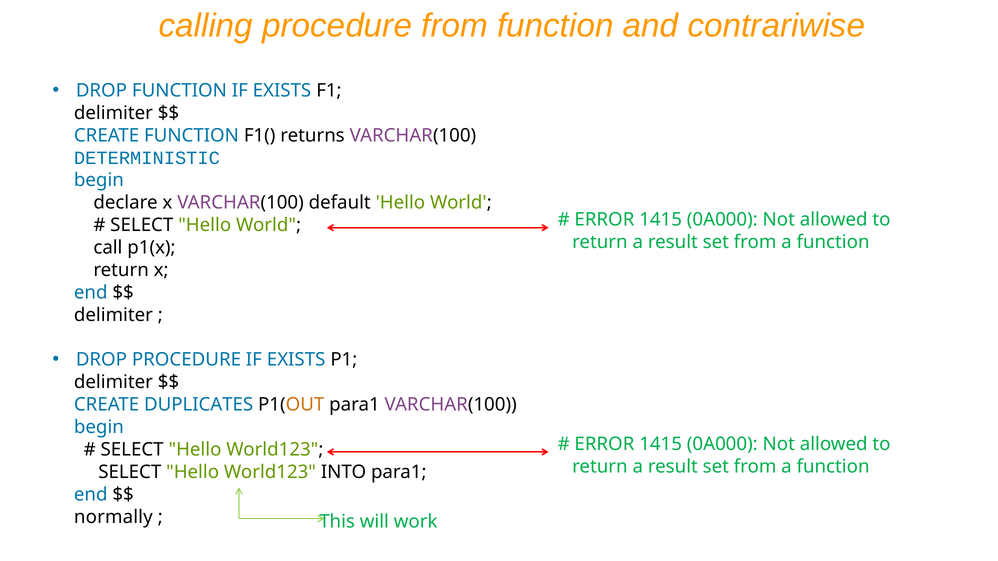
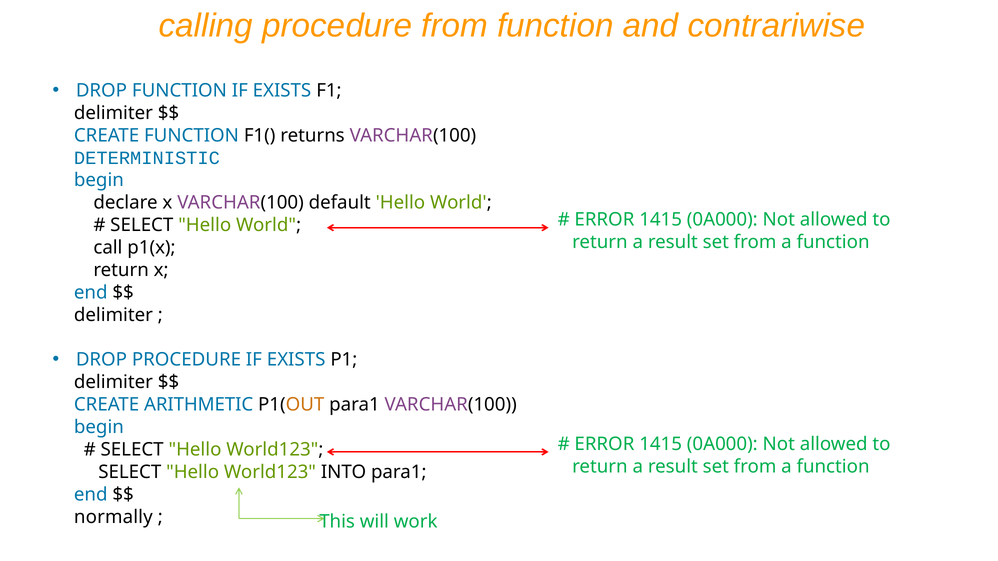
DUPLICATES: DUPLICATES -> ARITHMETIC (199, 405)
